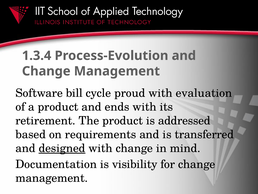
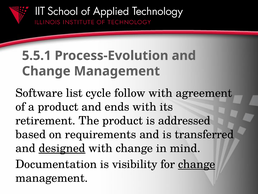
1.3.4: 1.3.4 -> 5.5.1 (37, 55)
bill: bill -> list (74, 93)
proud: proud -> follow (130, 93)
evaluation: evaluation -> agreement (204, 93)
change underline: none -> present (197, 164)
